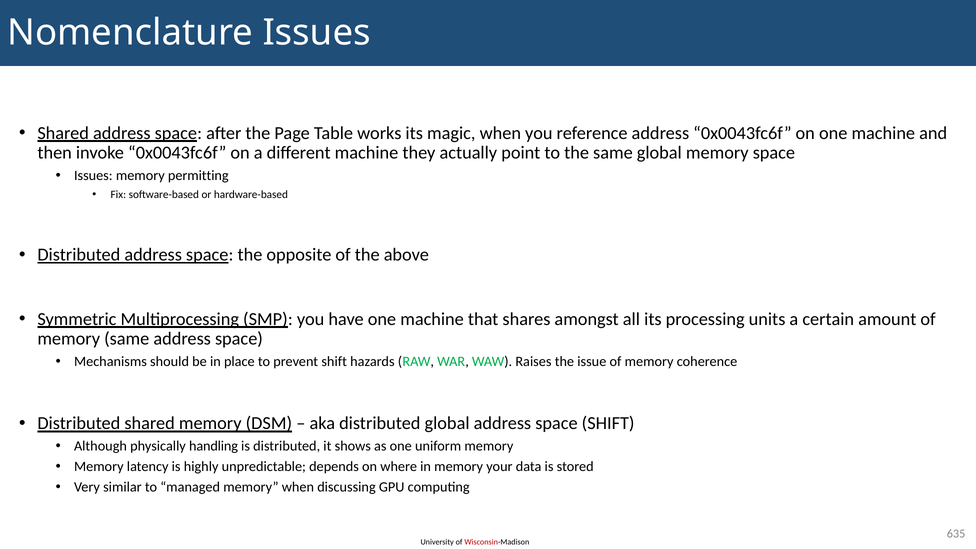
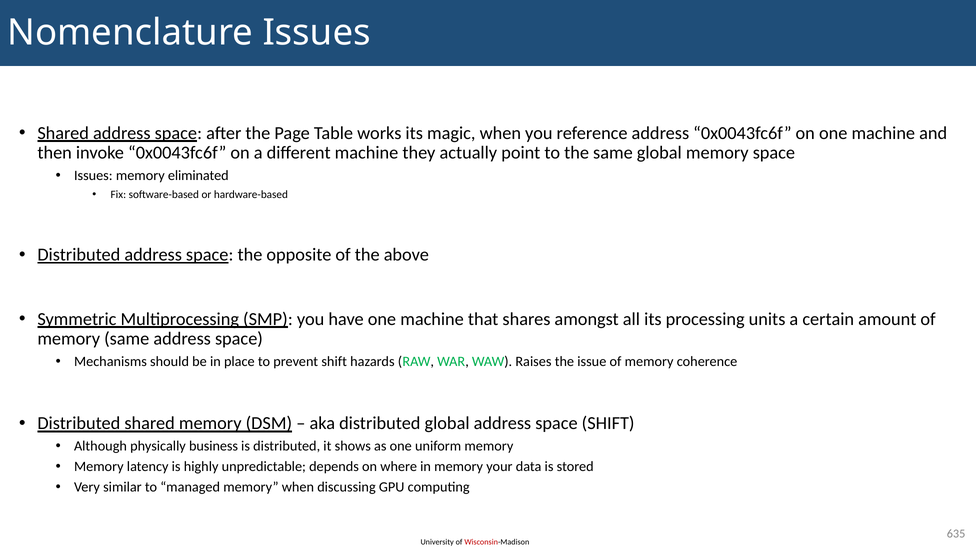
permitting: permitting -> eliminated (198, 176)
handling: handling -> business (214, 446)
